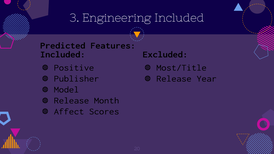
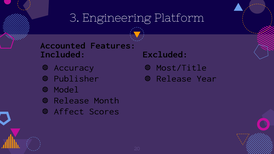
Engineering Included: Included -> Platform (179, 18)
Predicted: Predicted -> Accounted (63, 46)
Positive: Positive -> Accuracy (74, 68)
